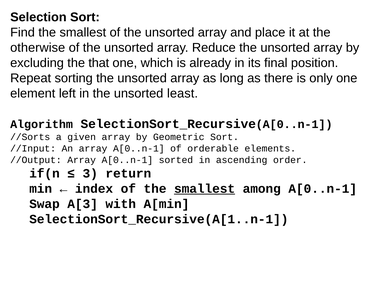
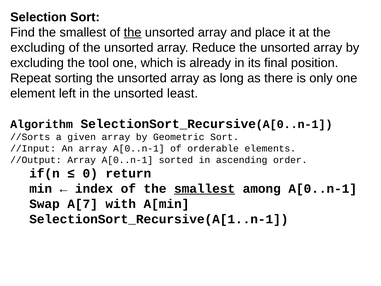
the underline: none -> present (133, 32)
otherwise: otherwise -> excluding (38, 48)
that: that -> tool (99, 63)
3: 3 -> 0 (90, 173)
A[3: A[3 -> A[7 (83, 204)
